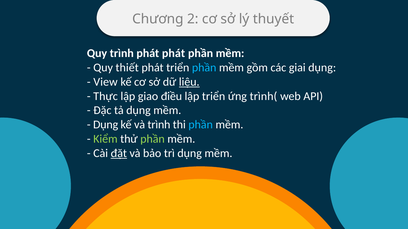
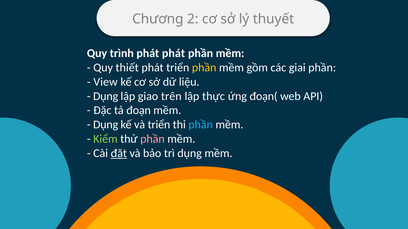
phần colour: light blue -> yellow (204, 68)
giai dụng: dụng -> phần (322, 68)
liệu underline: present -> none (189, 82)
Thực: Thực -> Dụng (106, 96)
điều: điều -> trên (171, 96)
lập triển: triển -> thực (214, 96)
trình(: trình( -> đoạn( (264, 96)
tả dụng: dụng -> đoạn (139, 111)
và trình: trình -> triển (159, 125)
phần colour: light green -> pink (153, 139)
